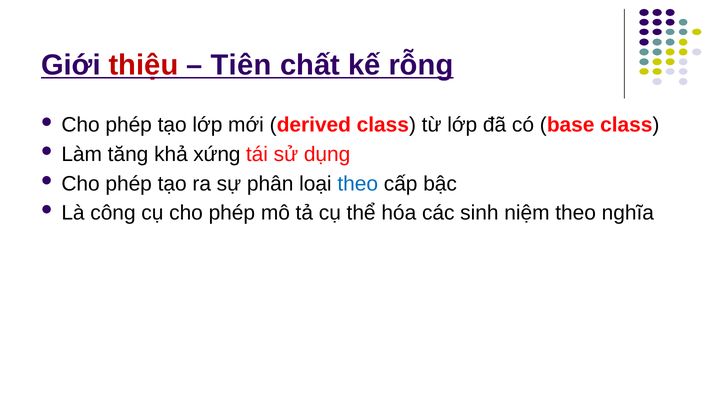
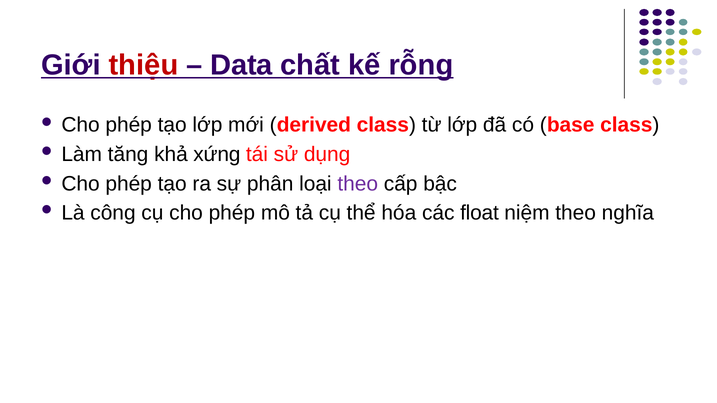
Tiên: Tiên -> Data (242, 65)
theo colour: blue -> purple (358, 184)
sinh: sinh -> float (479, 213)
